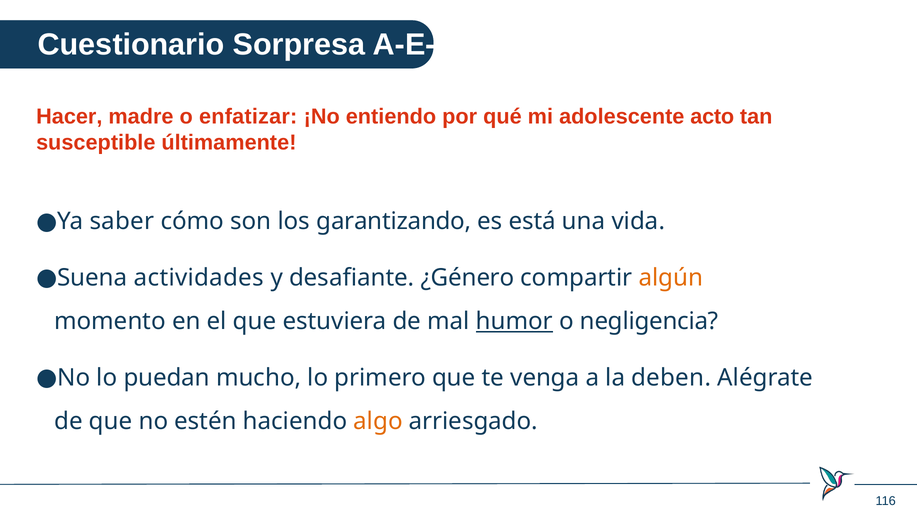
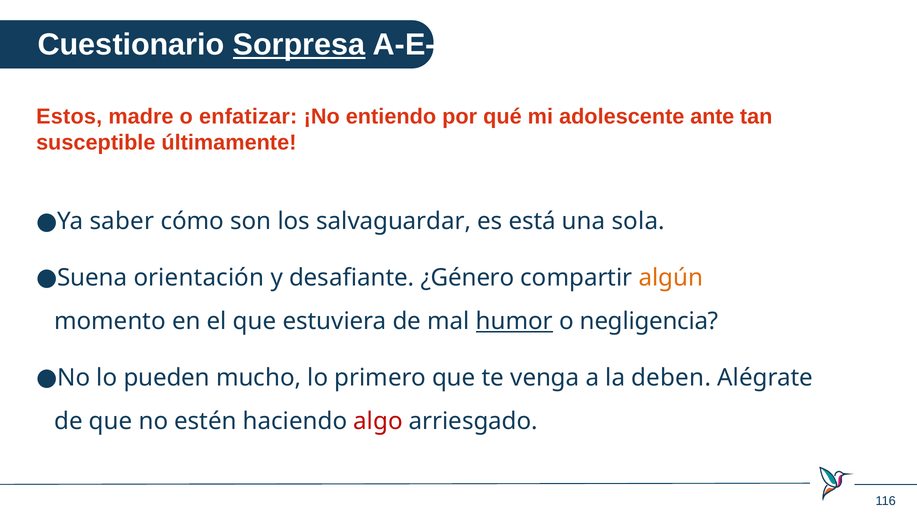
Sorpresa underline: none -> present (299, 45)
Hacer: Hacer -> Estos (69, 117)
acto: acto -> ante (712, 117)
garantizando: garantizando -> salvaguardar (394, 221)
vida: vida -> sola (638, 221)
actividades: actividades -> orientación (199, 278)
puedan: puedan -> pueden (167, 377)
algo colour: orange -> red (378, 421)
